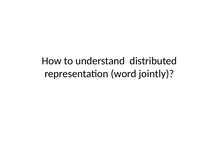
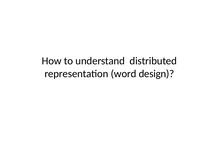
jointly: jointly -> design (156, 74)
